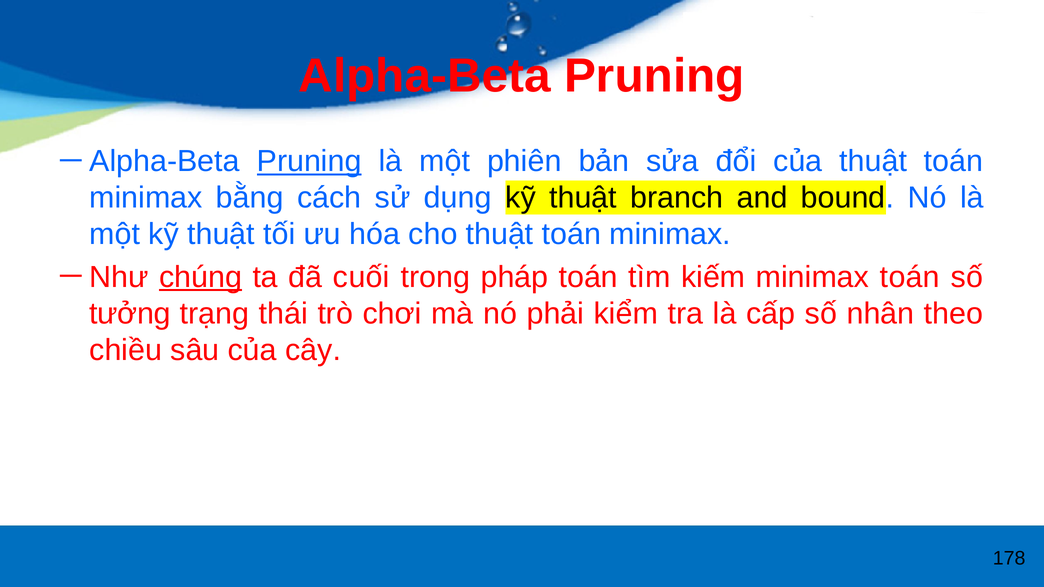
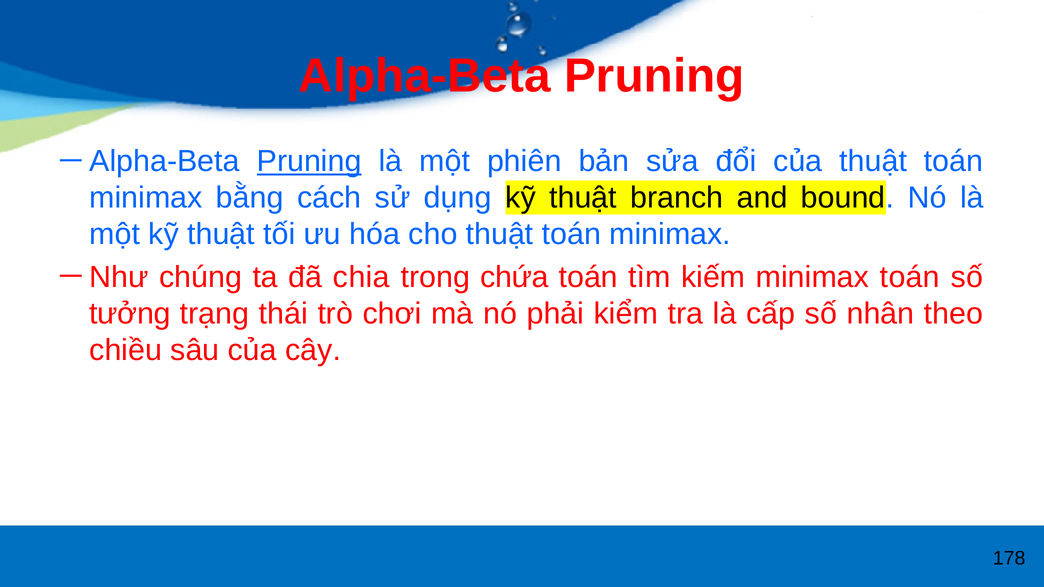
chúng underline: present -> none (201, 277)
cuối: cuối -> chia (361, 277)
pháp: pháp -> chứa (515, 277)
